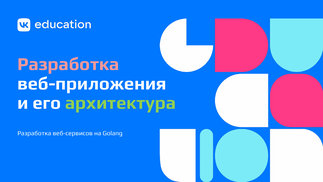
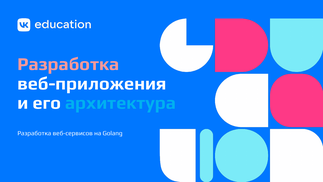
архитектура colour: light green -> light blue (121, 103)
